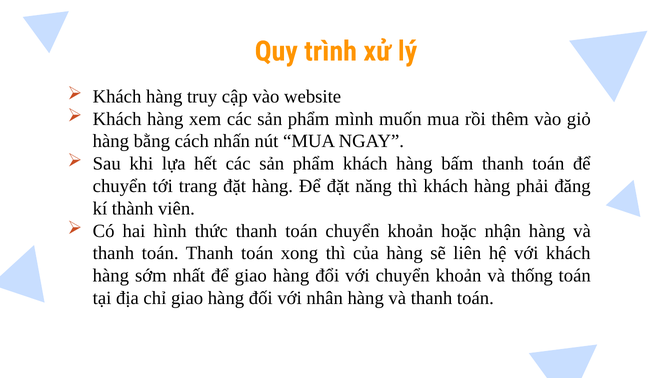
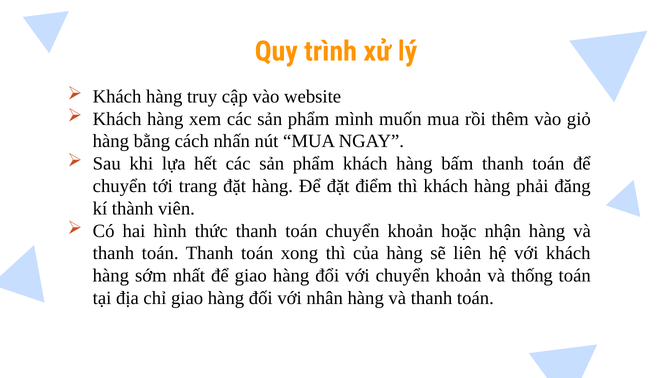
năng: năng -> điểm (374, 186)
